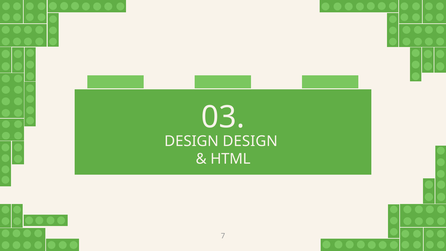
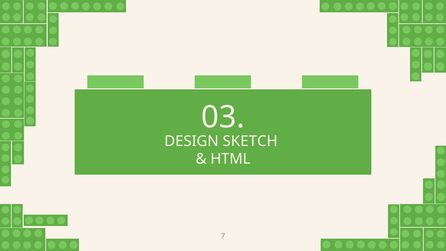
DESIGN DESIGN: DESIGN -> SKETCH (250, 141)
